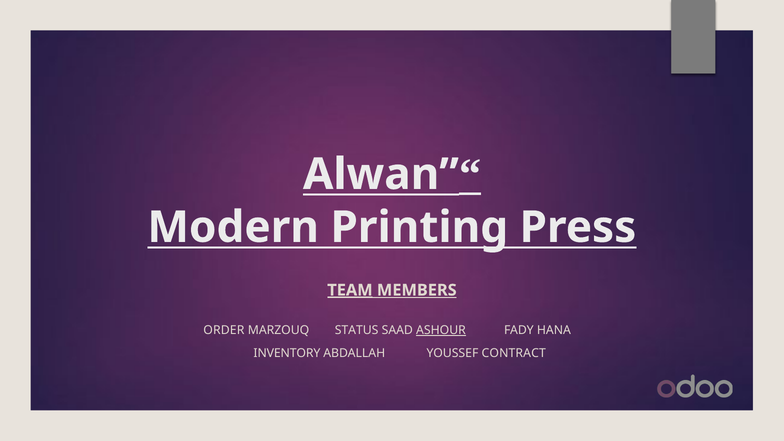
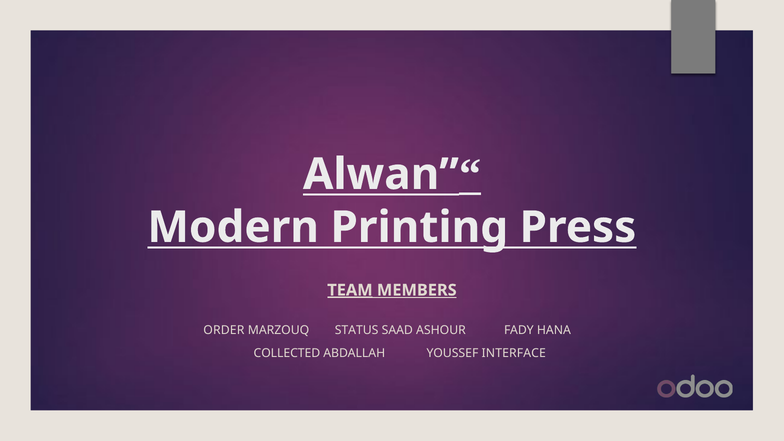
ASHOUR underline: present -> none (441, 330)
INVENTORY: INVENTORY -> COLLECTED (287, 353)
CONTRACT: CONTRACT -> INTERFACE (514, 353)
